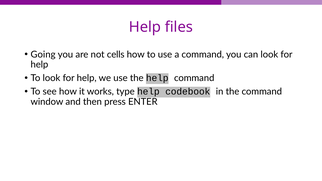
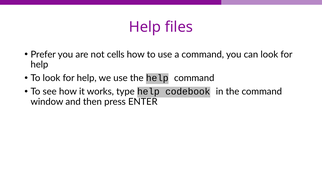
Going: Going -> Prefer (43, 54)
